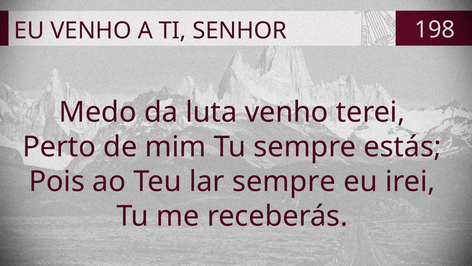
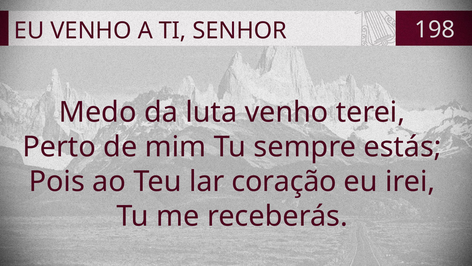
lar sempre: sempre -> coração (284, 181)
